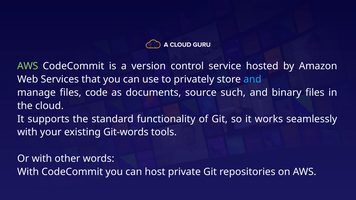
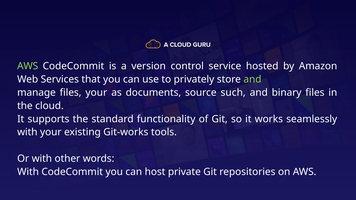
and colour: light blue -> light green (252, 79)
files code: code -> your (96, 93)
Git-words: Git-words -> Git-works (126, 132)
